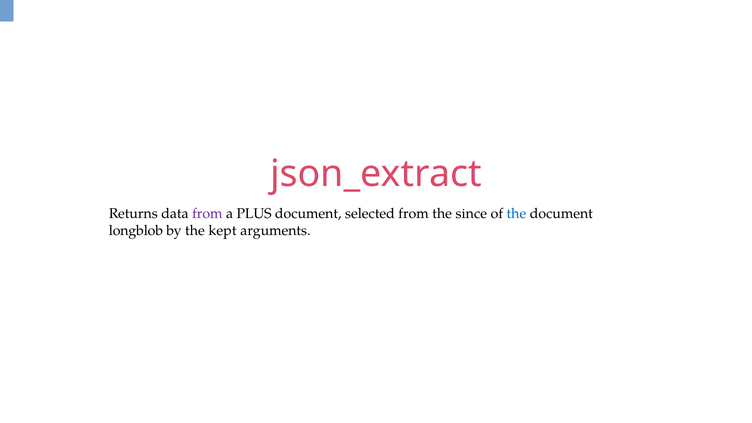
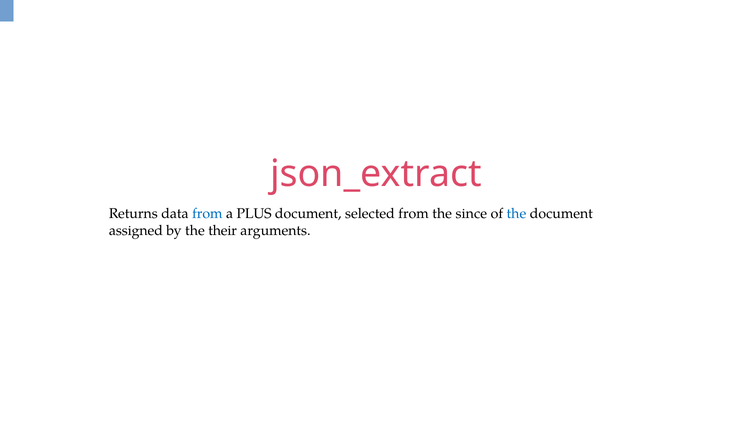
from colour: purple -> blue (207, 214)
longblob: longblob -> assigned (136, 231)
kept: kept -> their (223, 231)
